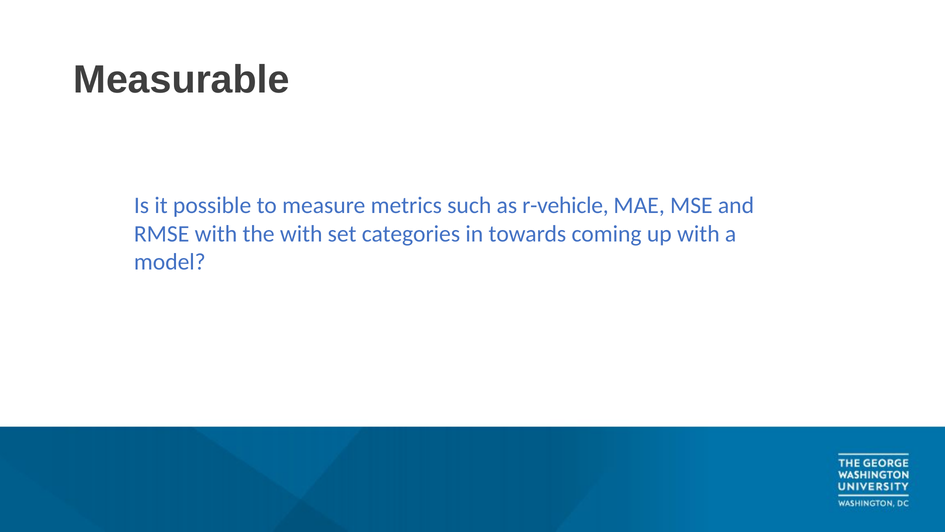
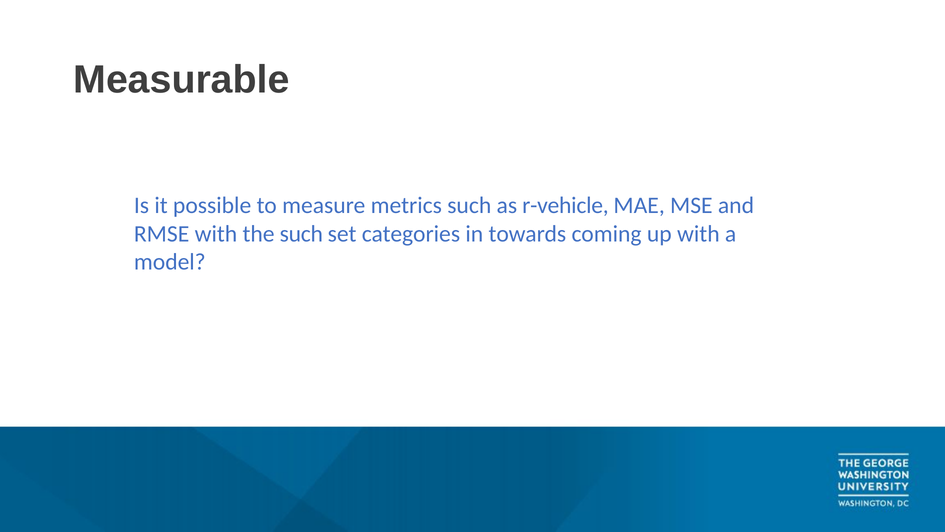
the with: with -> such (301, 234)
